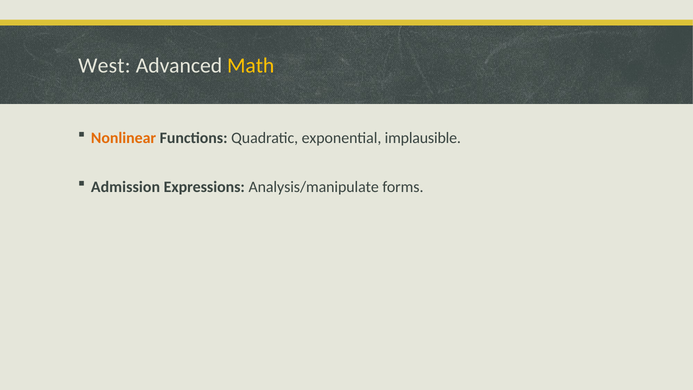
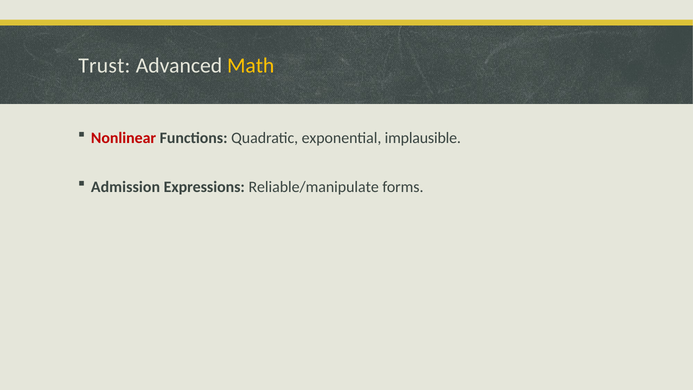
West: West -> Trust (104, 65)
Nonlinear colour: orange -> red (124, 138)
Analysis/manipulate: Analysis/manipulate -> Reliable/manipulate (314, 187)
